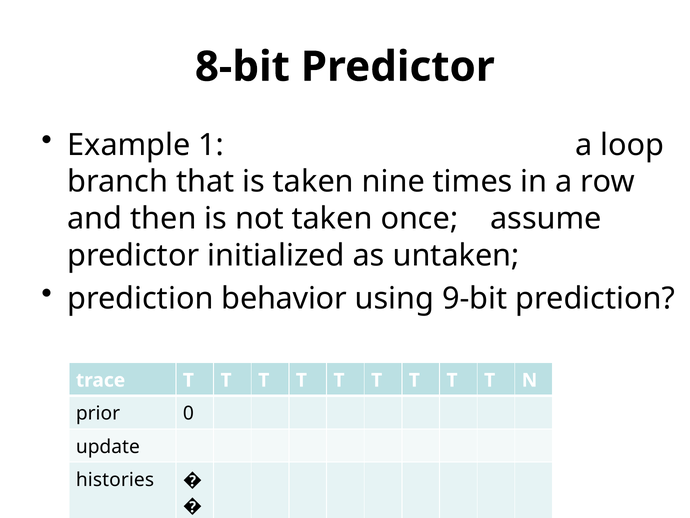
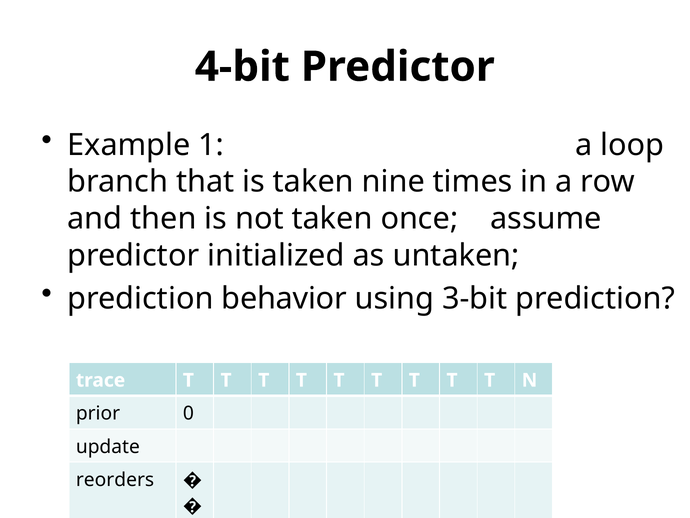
8-bit: 8-bit -> 4-bit (242, 67)
9-bit: 9-bit -> 3-bit (475, 298)
histories: histories -> reorders (115, 479)
